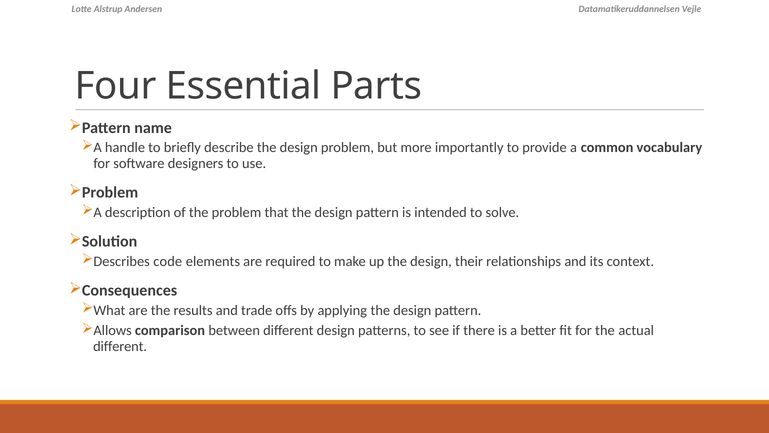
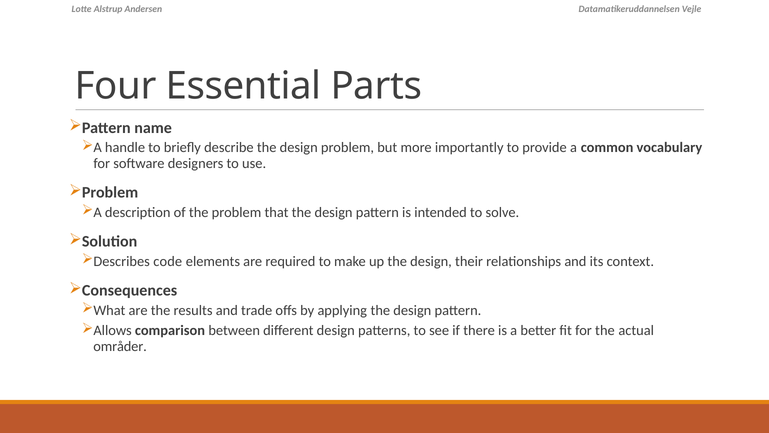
different: different -> områder (120, 346)
